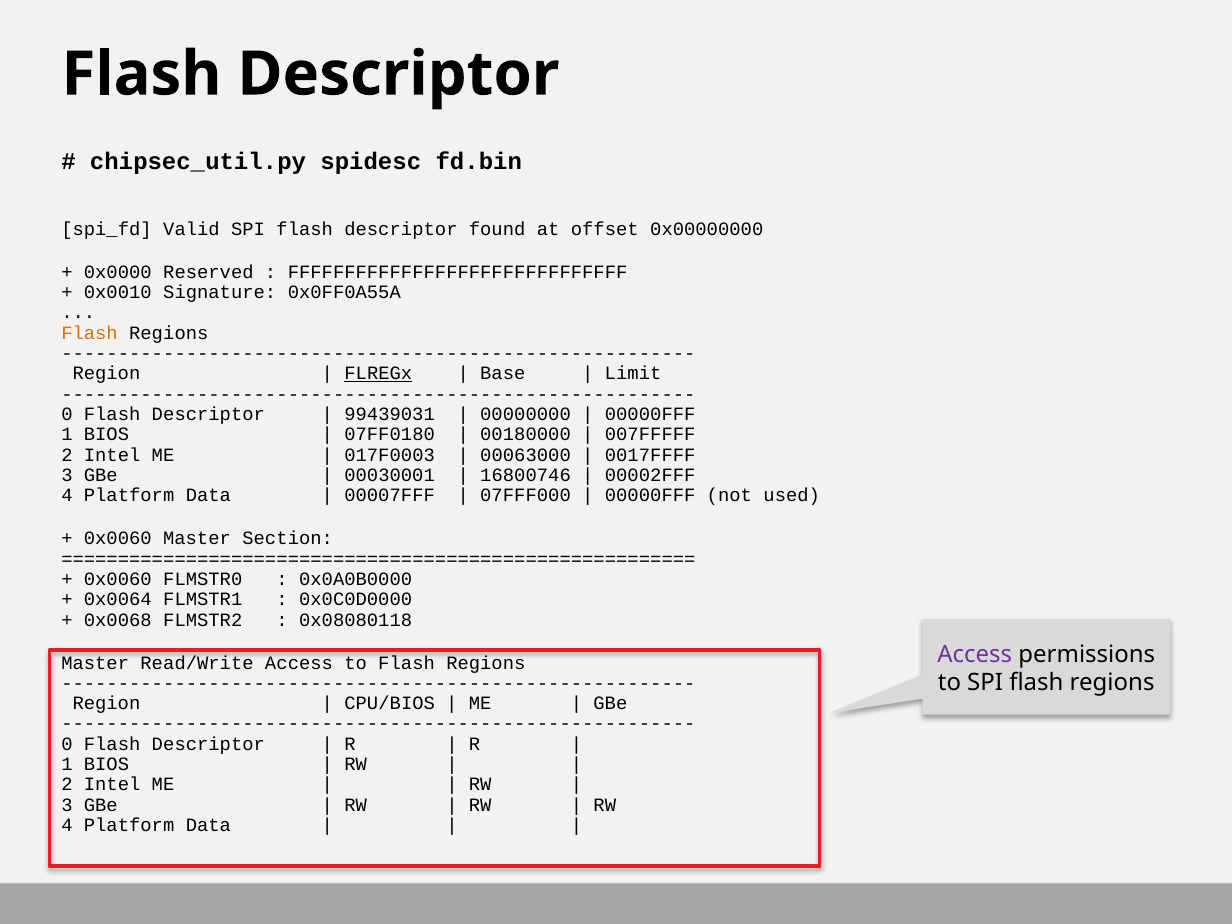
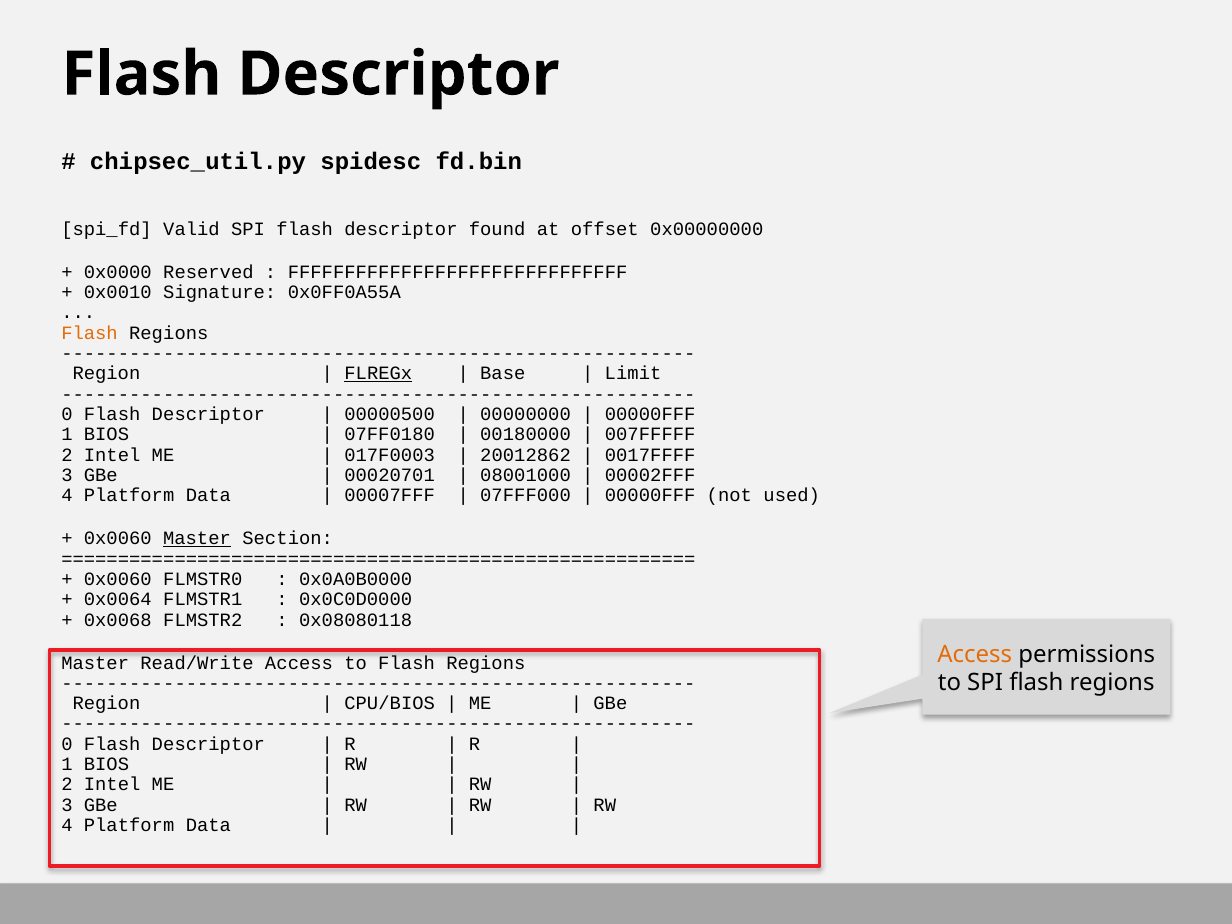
99439031: 99439031 -> 00000500 (390, 414)
00063000: 00063000 -> 20012862 (525, 455)
00030001: 00030001 -> 00020701 (390, 475)
16800746: 16800746 -> 08001000 (525, 475)
Master underline: none -> present (197, 539)
Access colour: purple -> orange (975, 654)
